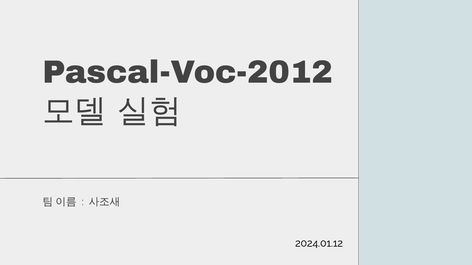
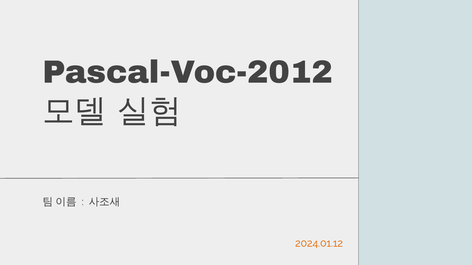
2024.01.12 colour: black -> orange (319, 244)
